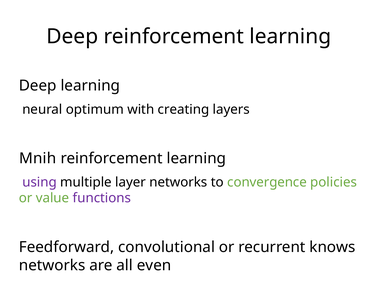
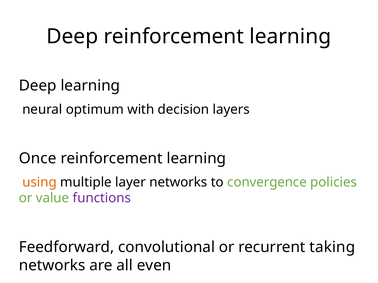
creating: creating -> decision (183, 110)
Mnih: Mnih -> Once (38, 159)
using colour: purple -> orange (40, 182)
knows: knows -> taking (332, 247)
